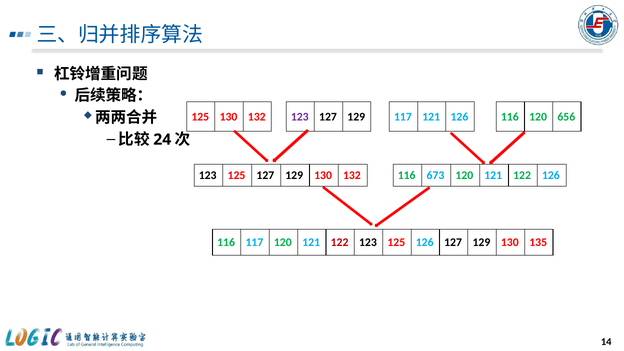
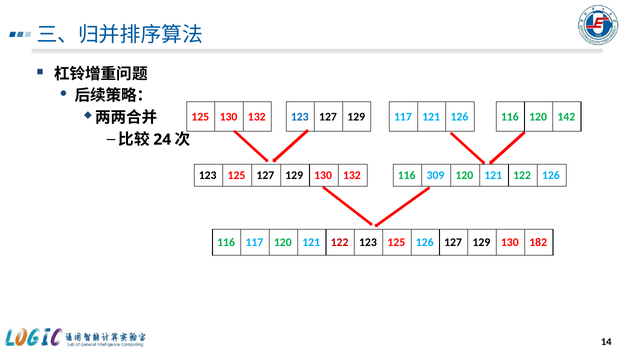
123 colour: purple -> blue (300, 117)
656: 656 -> 142 (566, 117)
673: 673 -> 309 (435, 175)
135: 135 -> 182 (538, 242)
